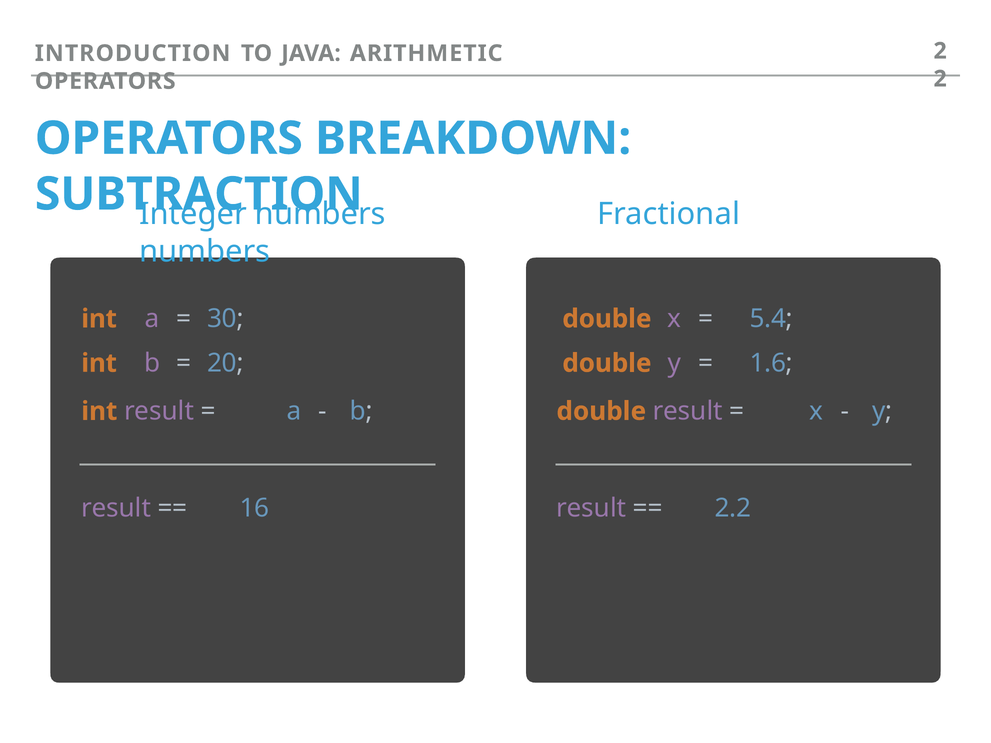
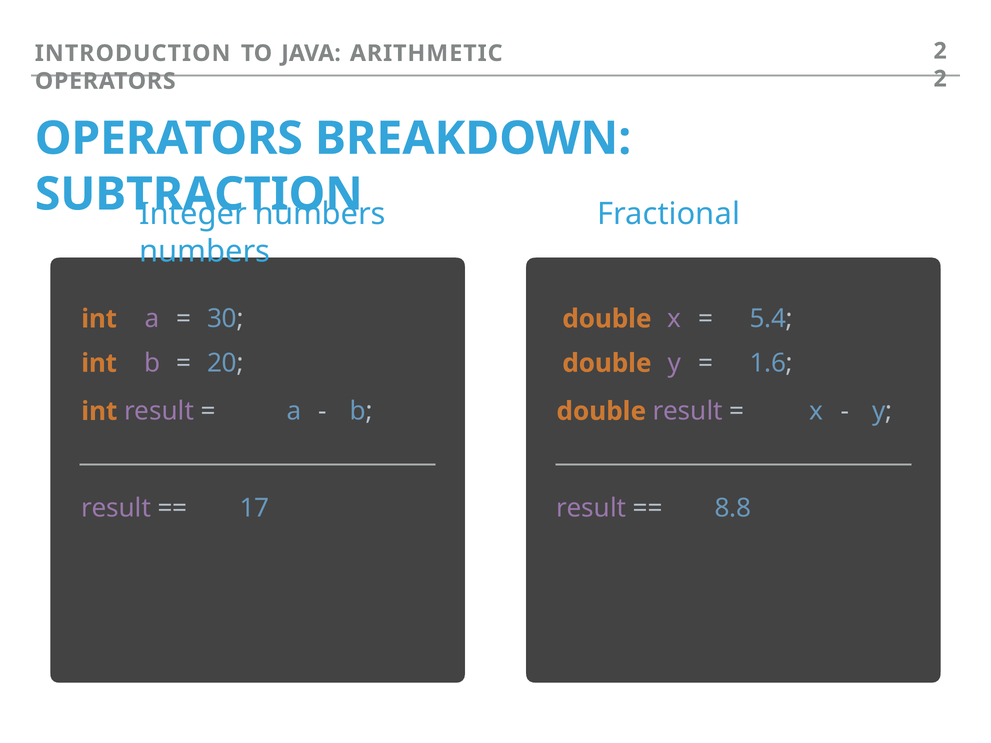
16: 16 -> 17 (254, 508)
2.2: 2.2 -> 8.8 (733, 508)
